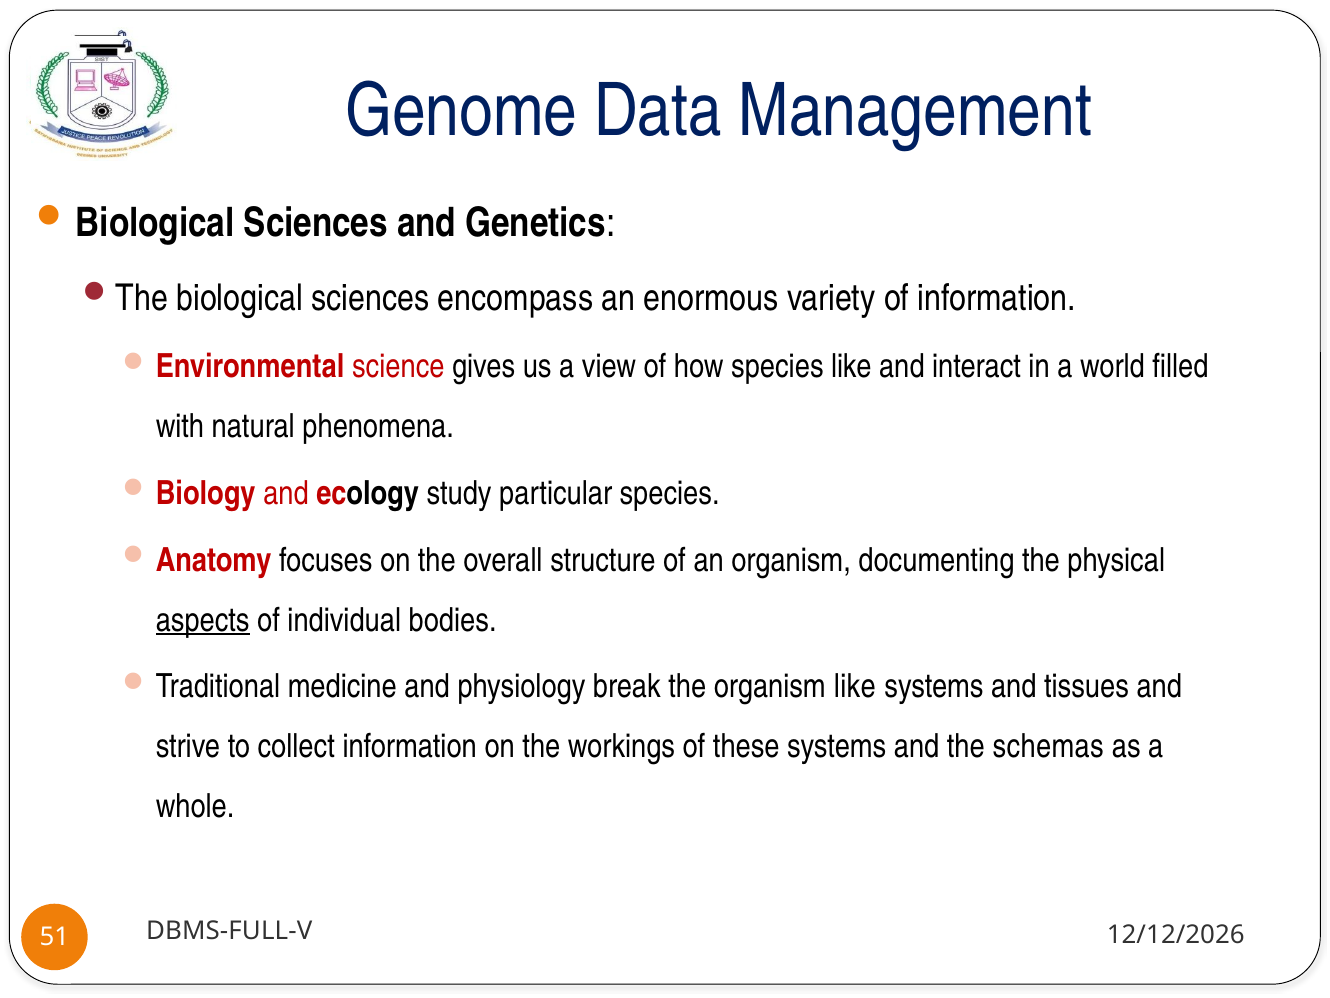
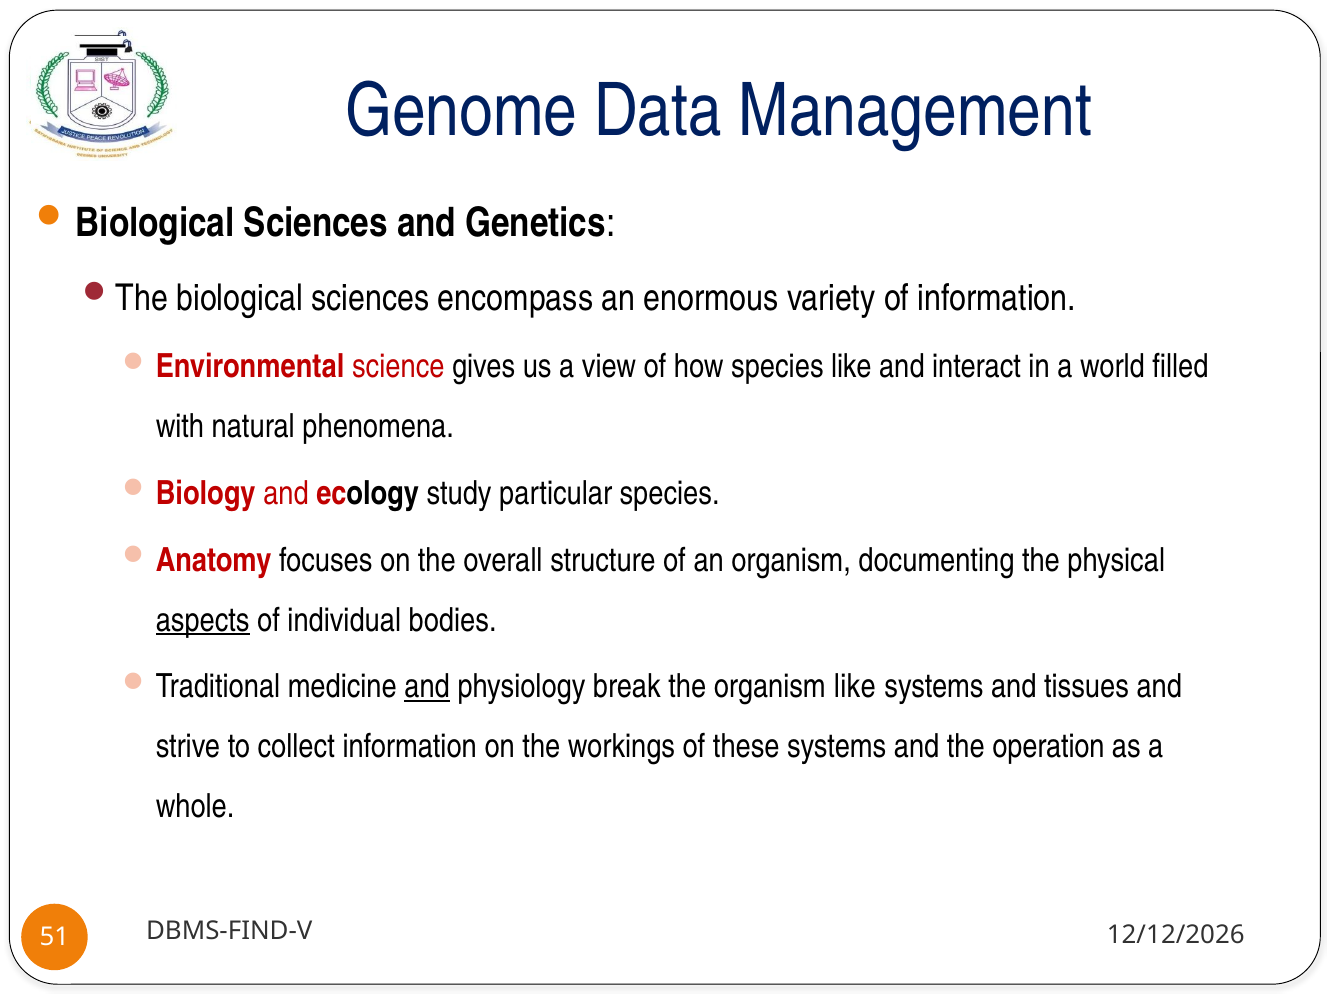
and underline: none -> present (427, 686)
schemas: schemas -> operation (1048, 746)
DBMS-FULL-V: DBMS-FULL-V -> DBMS-FIND-V (229, 931)
